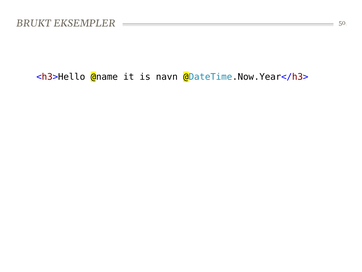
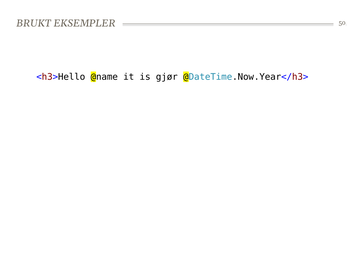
navn: navn -> gjør (167, 77)
